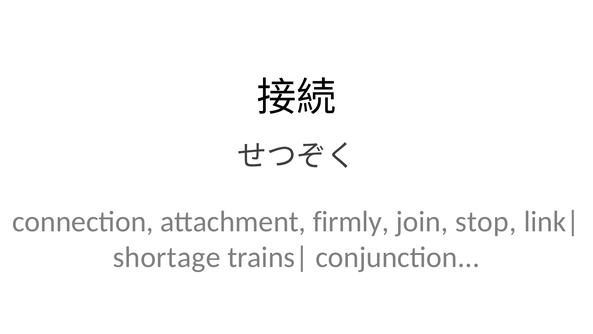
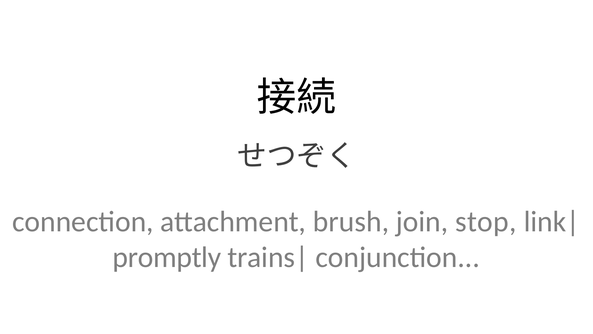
firmly: firmly -> brush (351, 221)
shortage: shortage -> promptly (167, 257)
